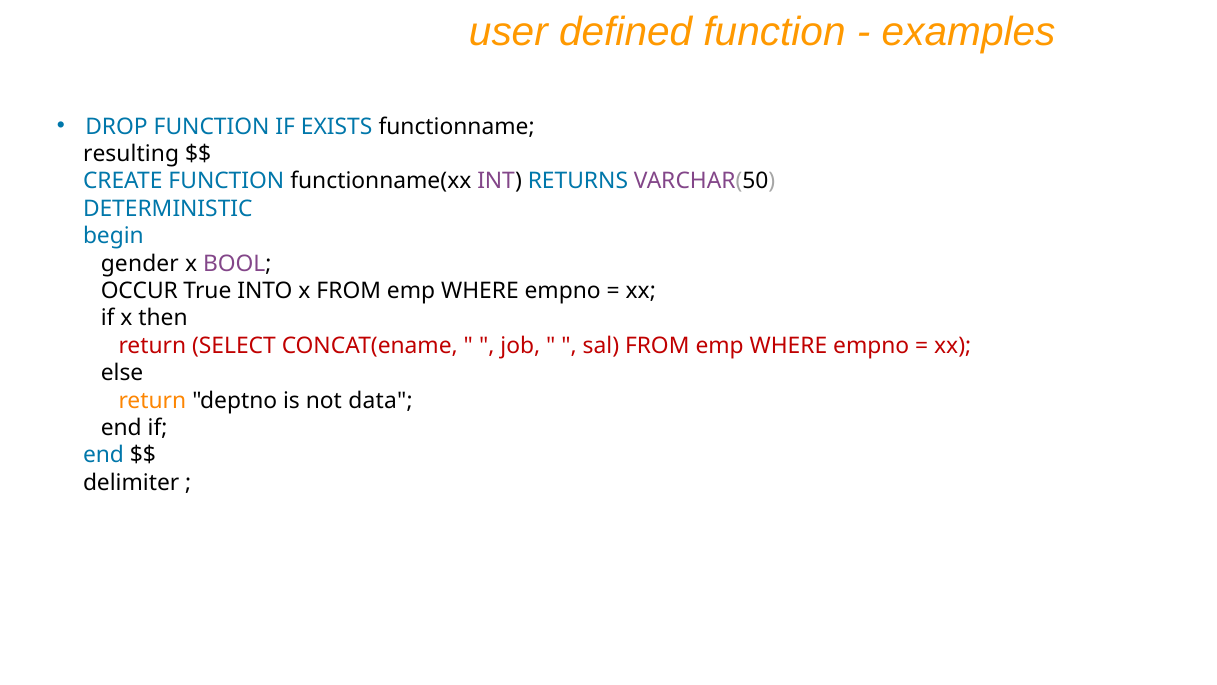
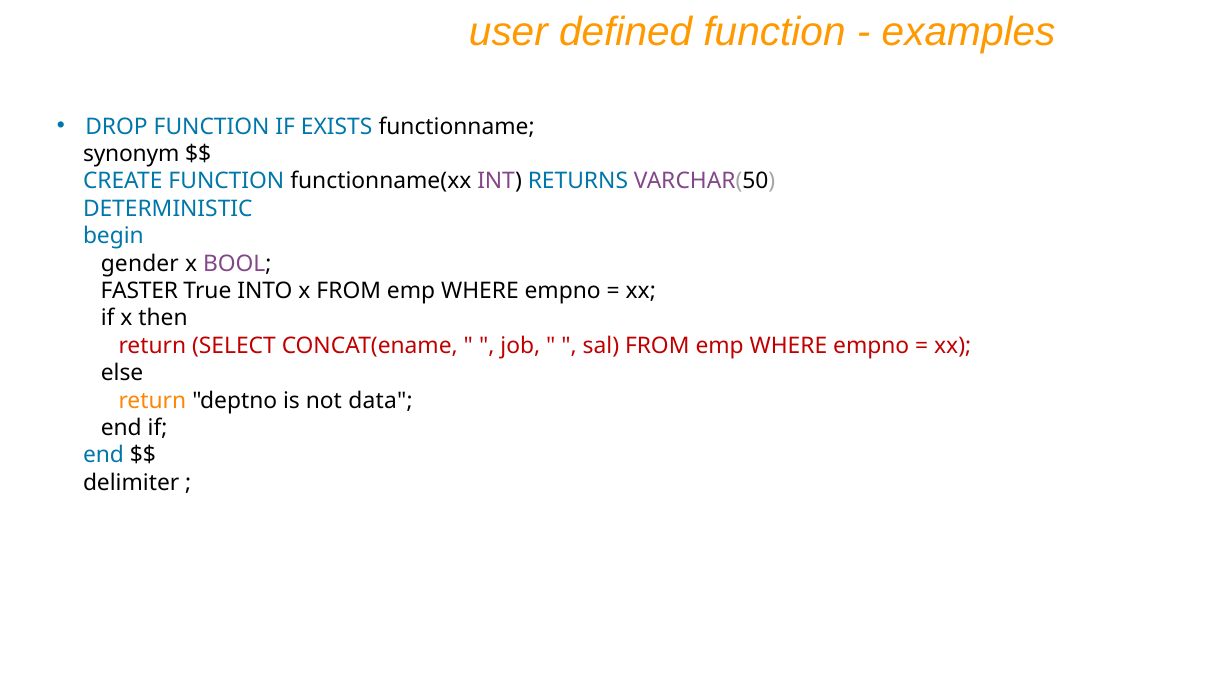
resulting: resulting -> synonym (131, 154)
OCCUR: OCCUR -> FASTER (139, 291)
